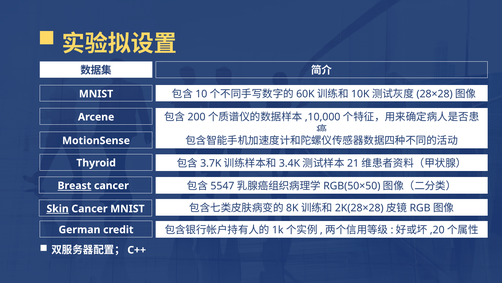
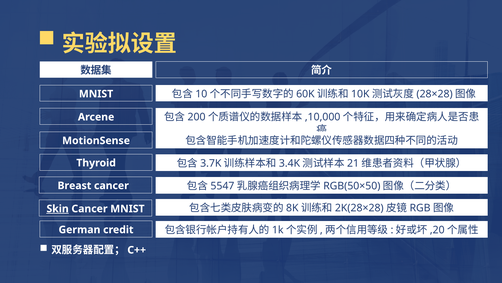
Breast underline: present -> none (74, 185)
